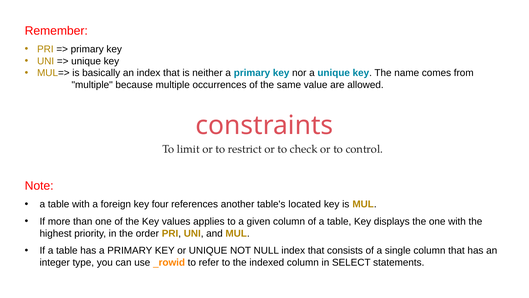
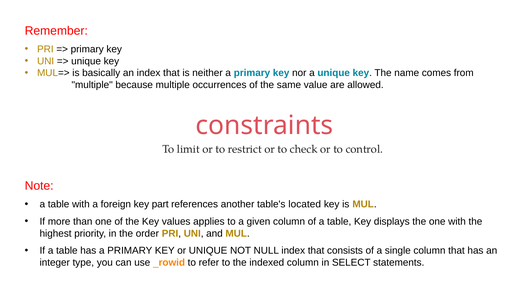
four: four -> part (160, 204)
